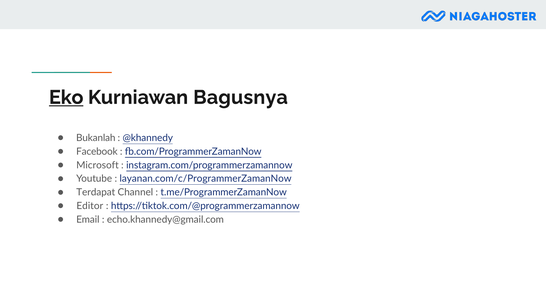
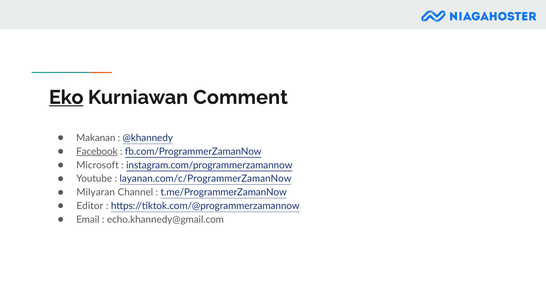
Bagusnya: Bagusnya -> Comment (241, 97)
Bukanlah: Bukanlah -> Makanan (96, 138)
Facebook underline: none -> present (97, 152)
Terdapat: Terdapat -> Milyaran (96, 192)
